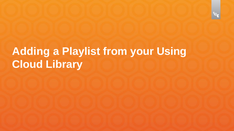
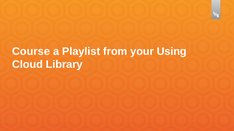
Adding: Adding -> Course (31, 52)
